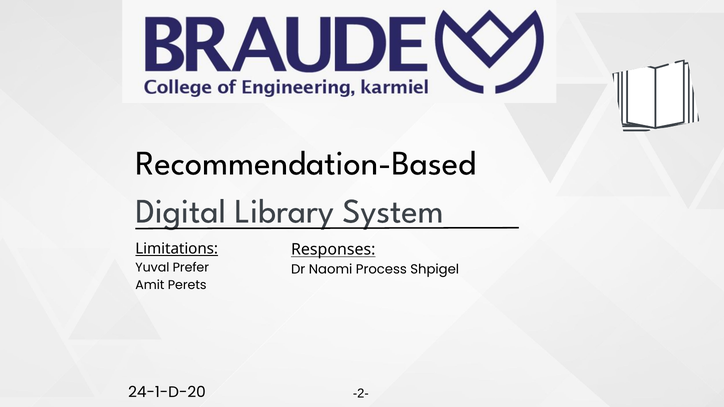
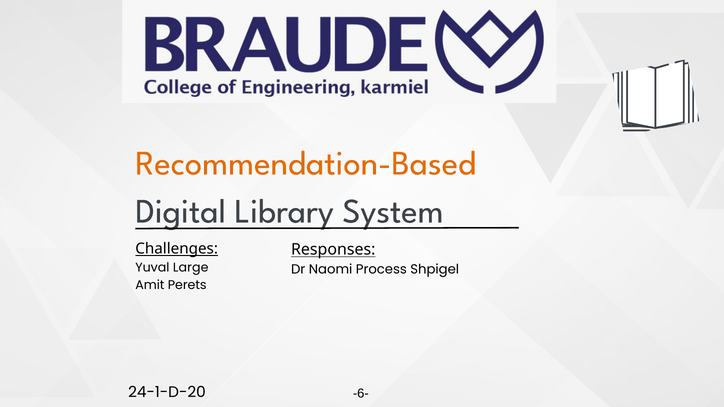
Recommendation-Based colour: black -> orange (306, 163)
Limitations: Limitations -> Challenges (177, 249)
Prefer: Prefer -> Large (191, 268)
-2-: -2- -> -6- (361, 394)
